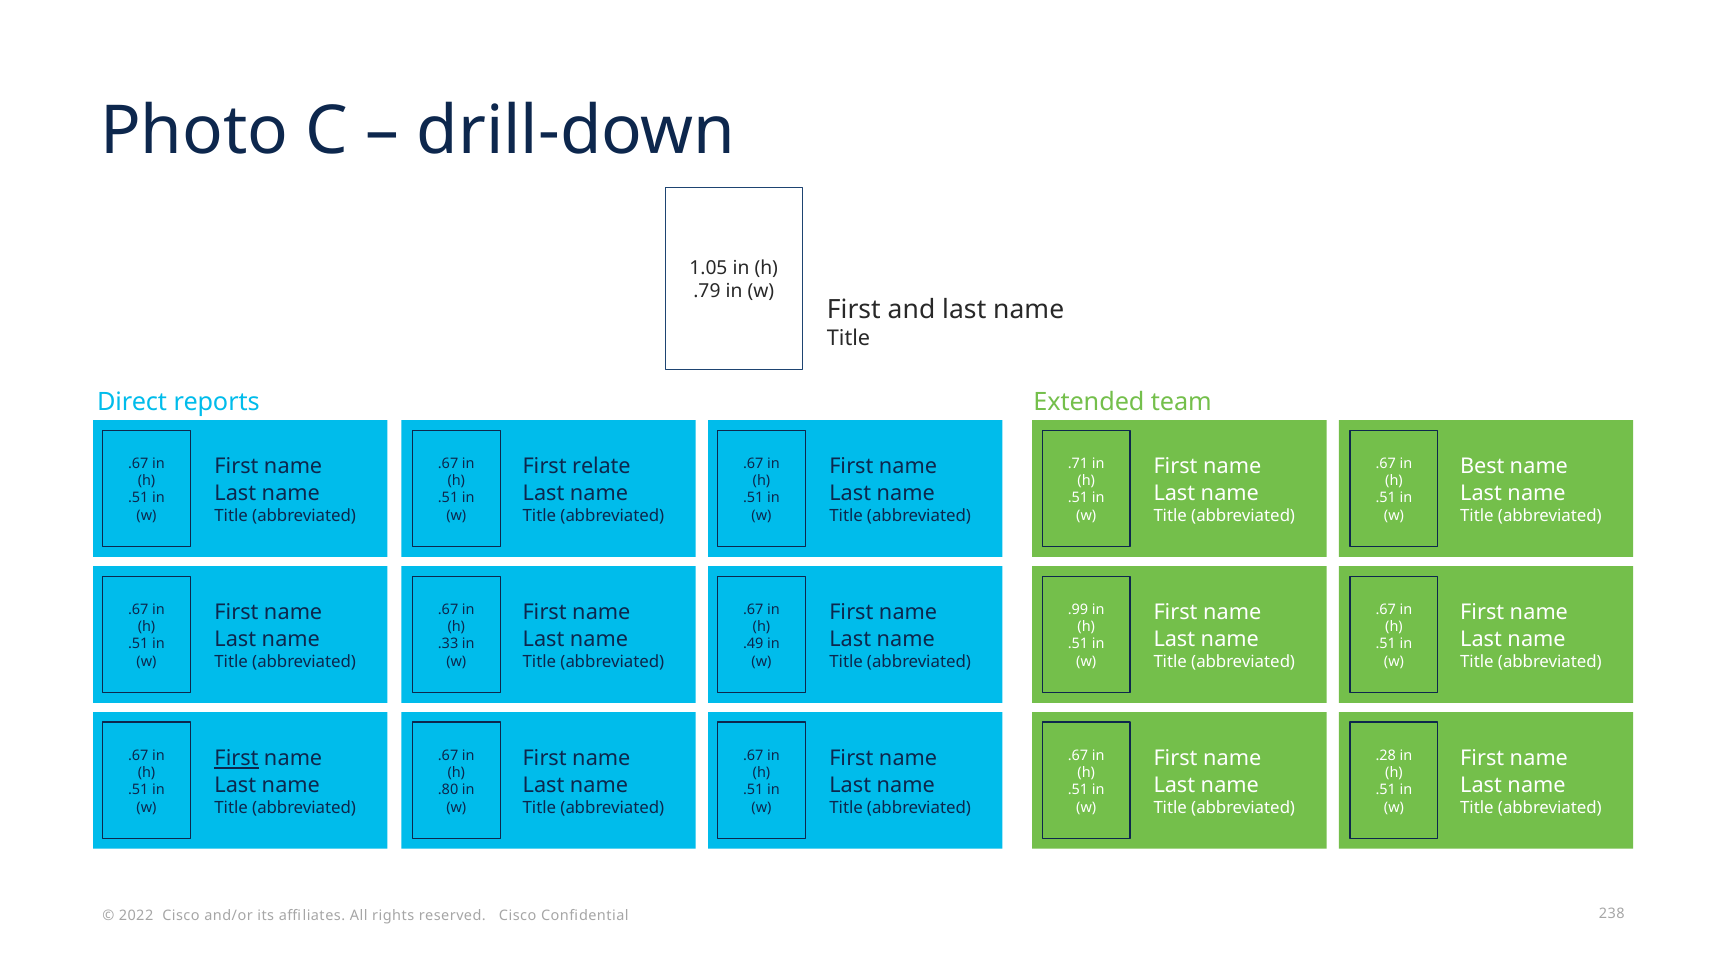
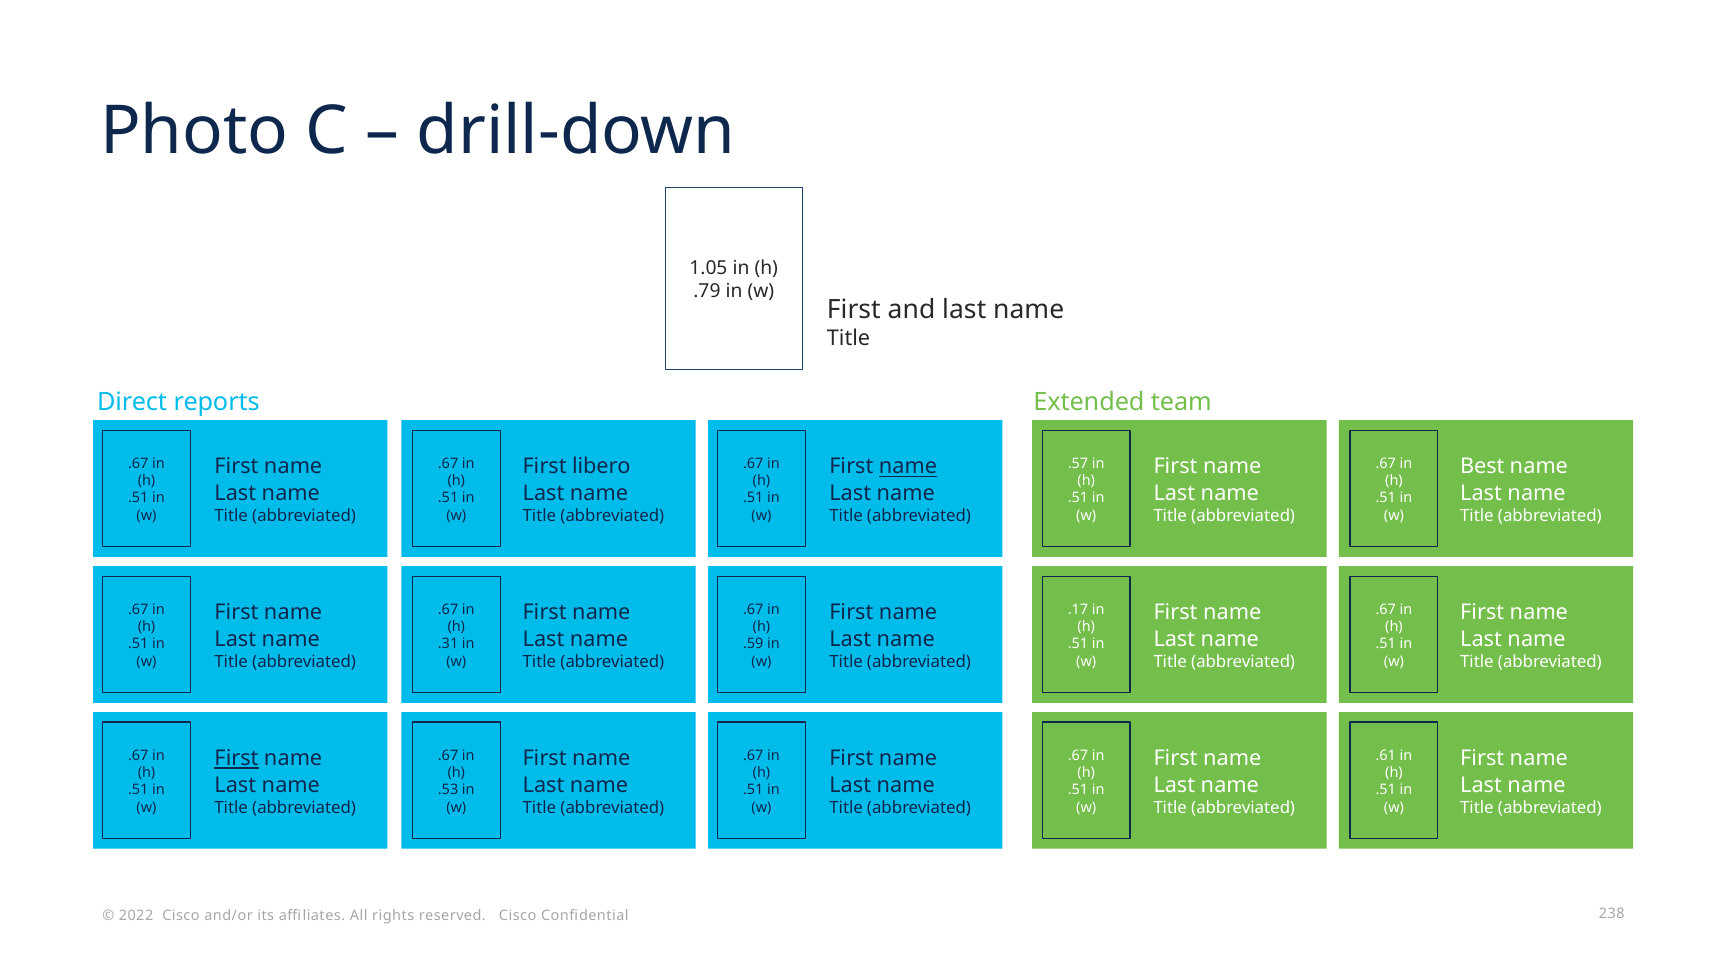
.71: .71 -> .57 (1078, 463)
relate: relate -> libero (601, 467)
name underline: none -> present (908, 467)
.99: .99 -> .17 (1078, 609)
.33: .33 -> .31 (448, 644)
.49: .49 -> .59 (753, 644)
.28: .28 -> .61 (1386, 755)
.80: .80 -> .53 (448, 790)
